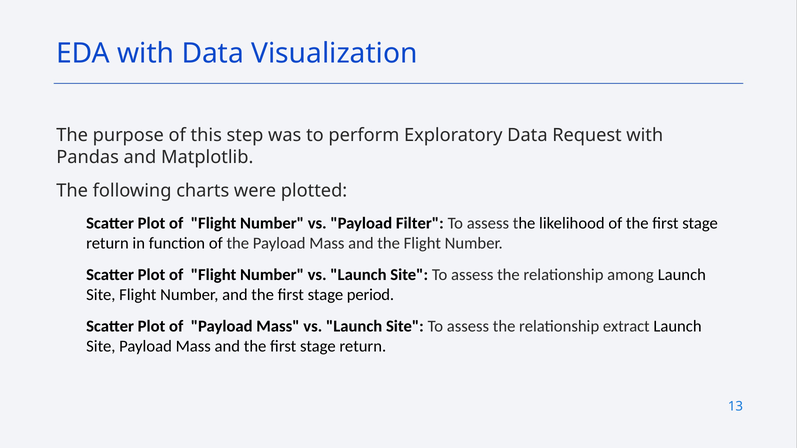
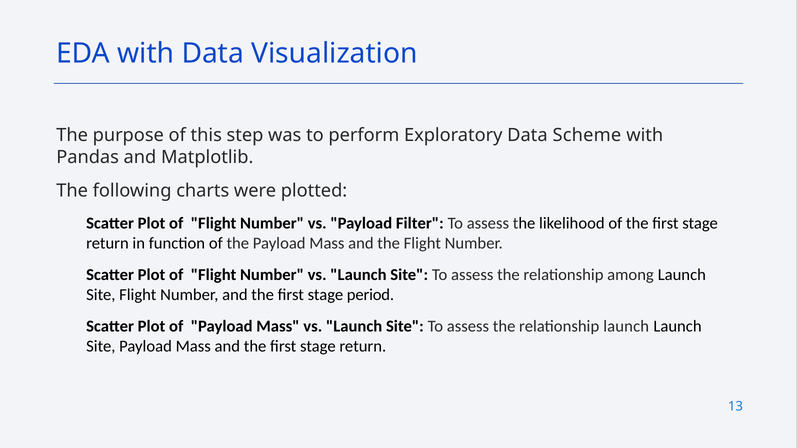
Request: Request -> Scheme (587, 136)
relationship extract: extract -> launch (626, 326)
